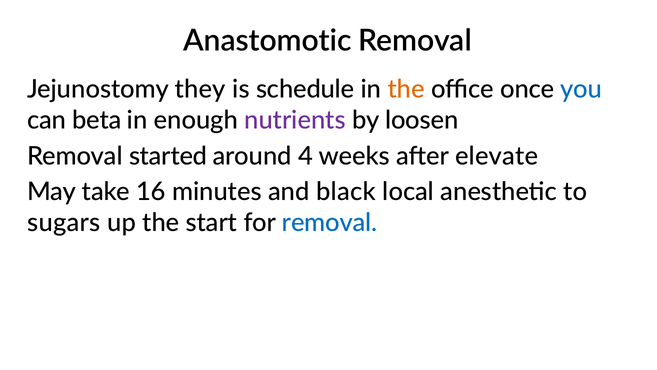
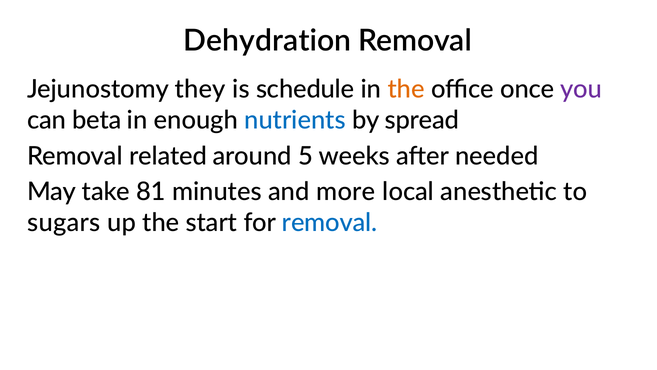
Anastomotic: Anastomotic -> Dehydration (267, 41)
you colour: blue -> purple (581, 89)
nutrients colour: purple -> blue (295, 120)
loosen: loosen -> spread (422, 120)
started: started -> related (168, 156)
4: 4 -> 5 (305, 156)
elevate: elevate -> needed (497, 156)
16: 16 -> 81 (151, 192)
black: black -> more (346, 192)
